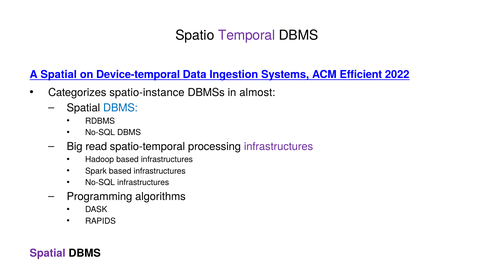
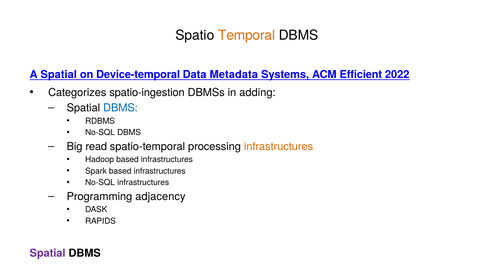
Temporal colour: purple -> orange (247, 35)
Ingestion: Ingestion -> Metadata (234, 75)
spatio-instance: spatio-instance -> spatio-ingestion (147, 93)
almost: almost -> adding (257, 93)
infrastructures colour: purple -> orange (279, 146)
algorithms: algorithms -> adjacency (160, 196)
